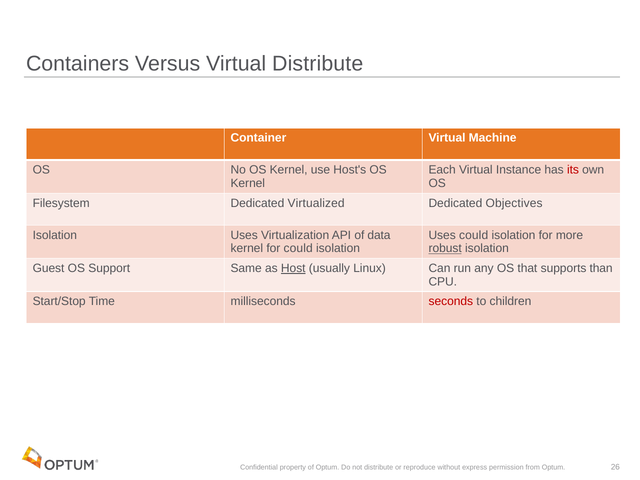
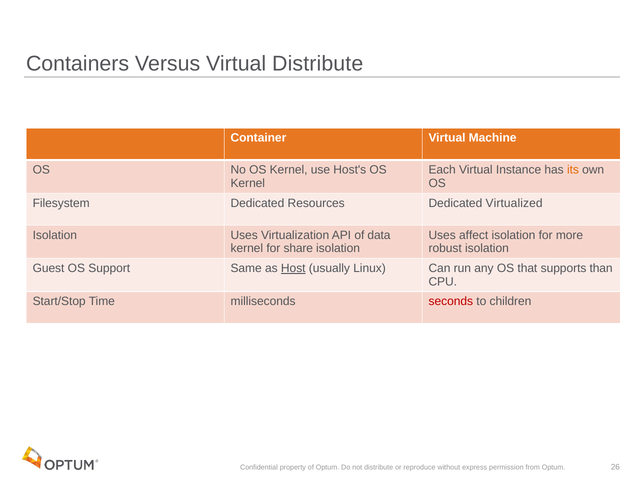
its colour: red -> orange (573, 170)
Virtualized: Virtualized -> Resources (316, 203)
Objectives: Objectives -> Virtualized (514, 203)
Uses could: could -> affect (474, 235)
for could: could -> share (298, 249)
robust underline: present -> none (445, 249)
